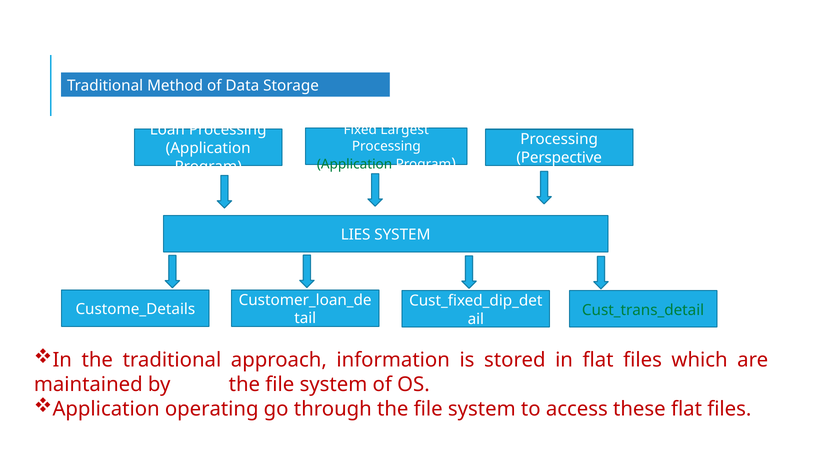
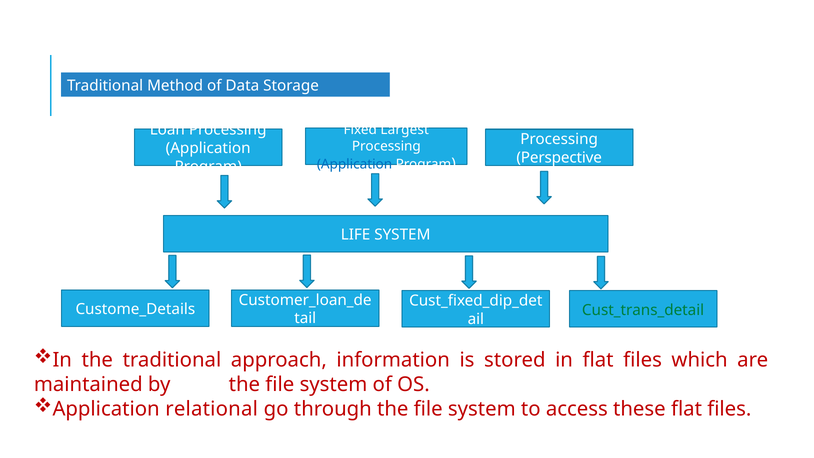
Application colour: green -> blue (355, 164)
LIES: LIES -> LIFE (356, 235)
operating: operating -> relational (212, 409)
